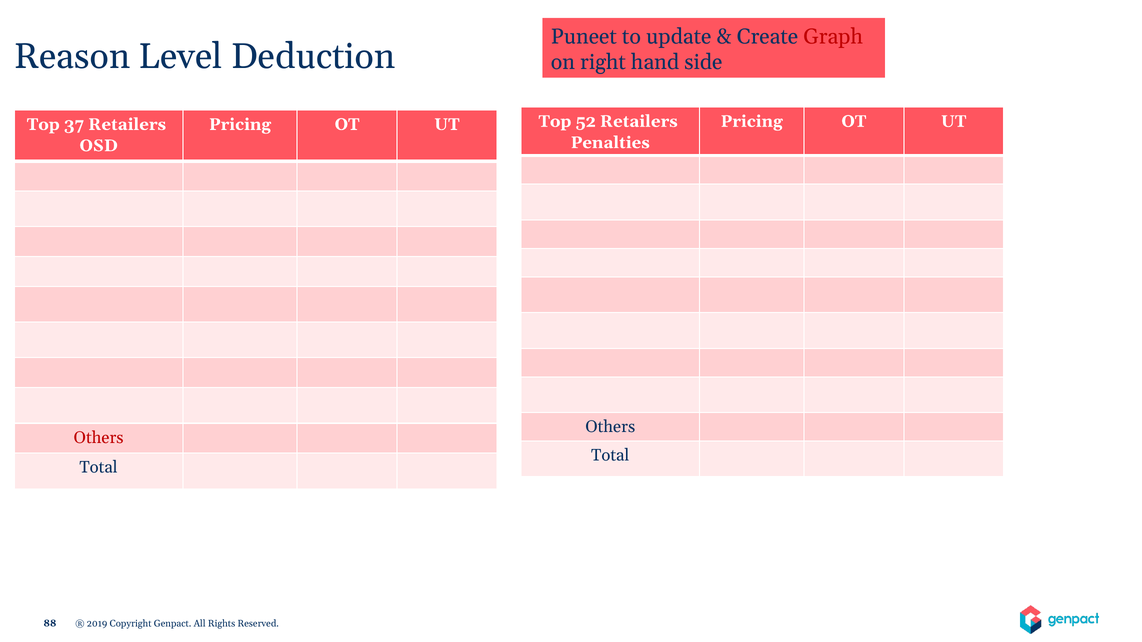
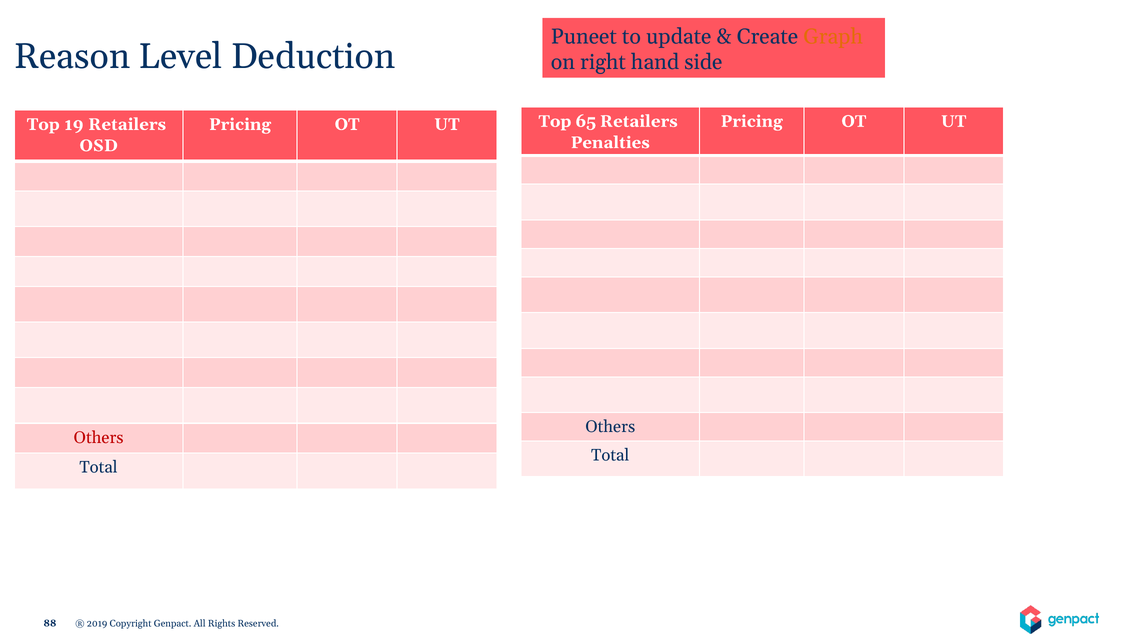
Graph colour: red -> orange (833, 37)
52: 52 -> 65 (586, 121)
37: 37 -> 19 (74, 124)
